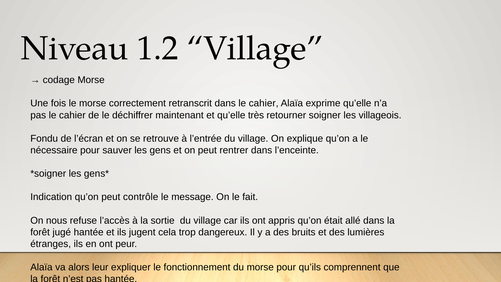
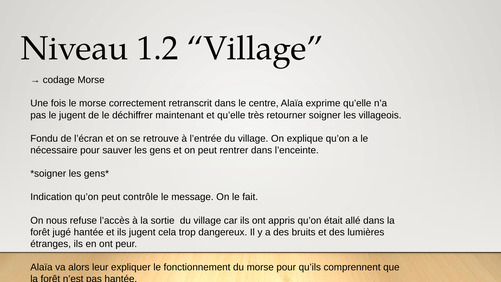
dans le cahier: cahier -> centre (264, 103)
pas le cahier: cahier -> jugent (72, 115)
